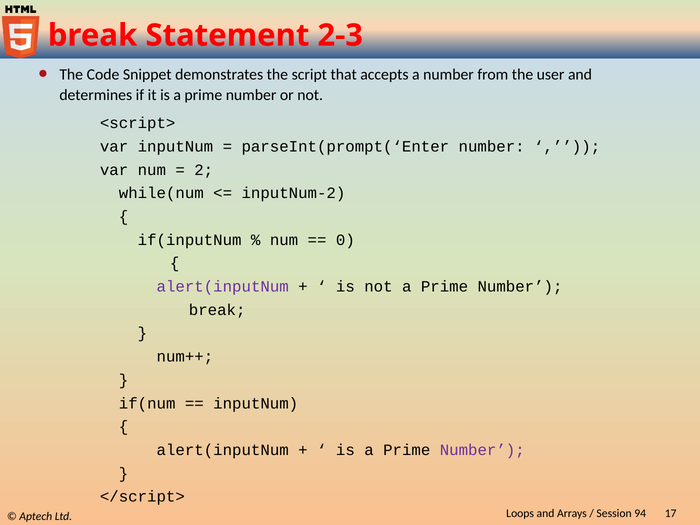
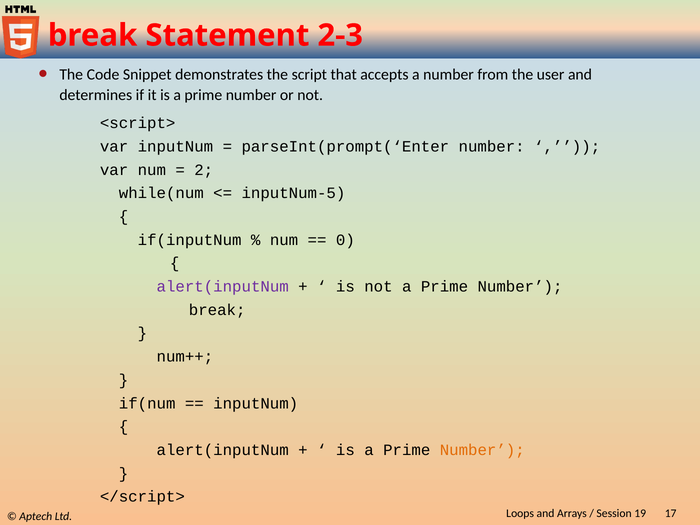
inputNum-2: inputNum-2 -> inputNum-5 (293, 193)
Number colour: purple -> orange (482, 450)
94: 94 -> 19 (640, 514)
